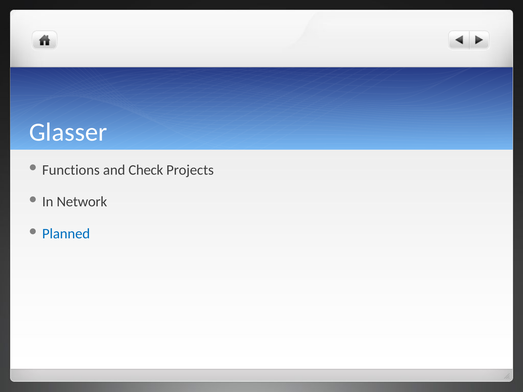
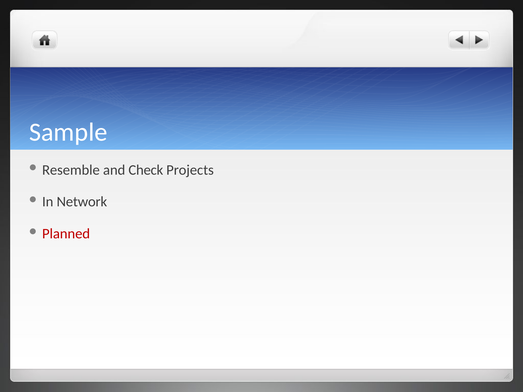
Glasser: Glasser -> Sample (68, 132)
Functions: Functions -> Resemble (71, 170)
Planned colour: blue -> red (66, 234)
